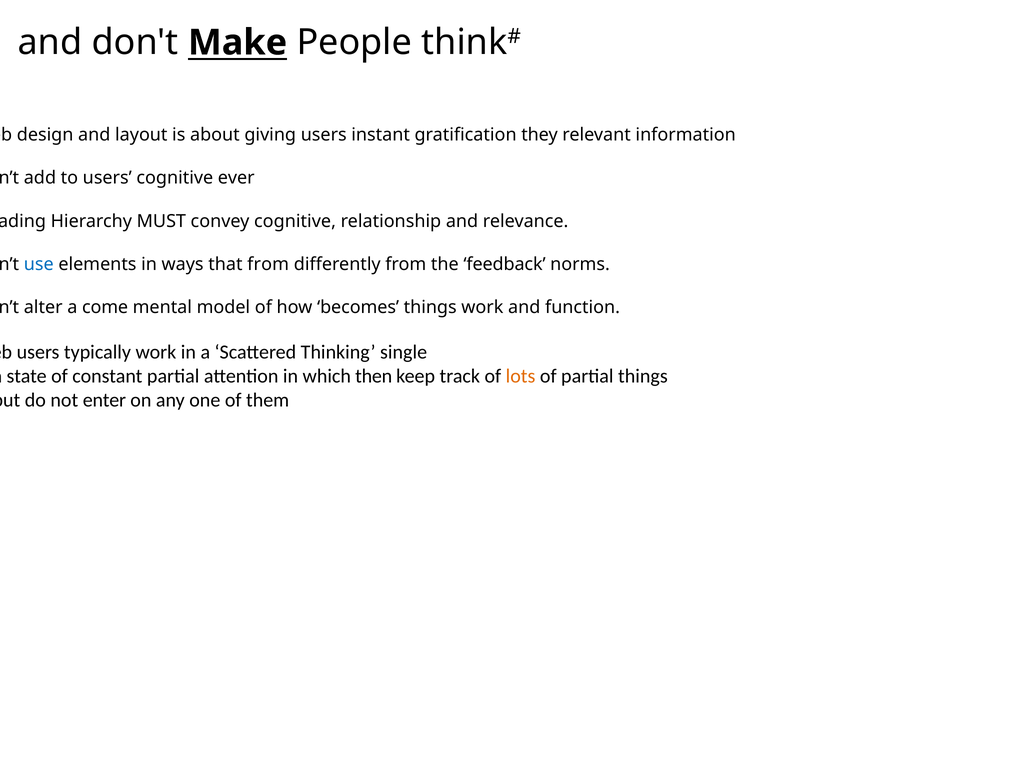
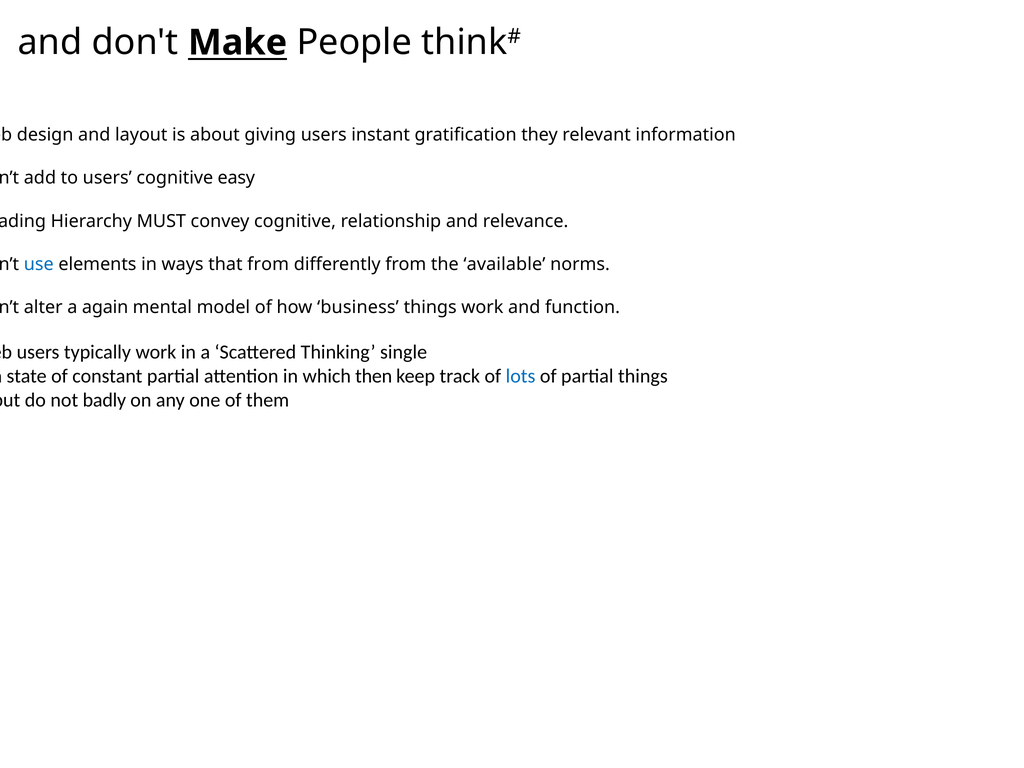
ever: ever -> easy (236, 178)
feedback: feedback -> available (504, 264)
come: come -> again (105, 308)
becomes: becomes -> business (358, 308)
lots colour: orange -> blue (521, 376)
enter: enter -> badly (104, 400)
